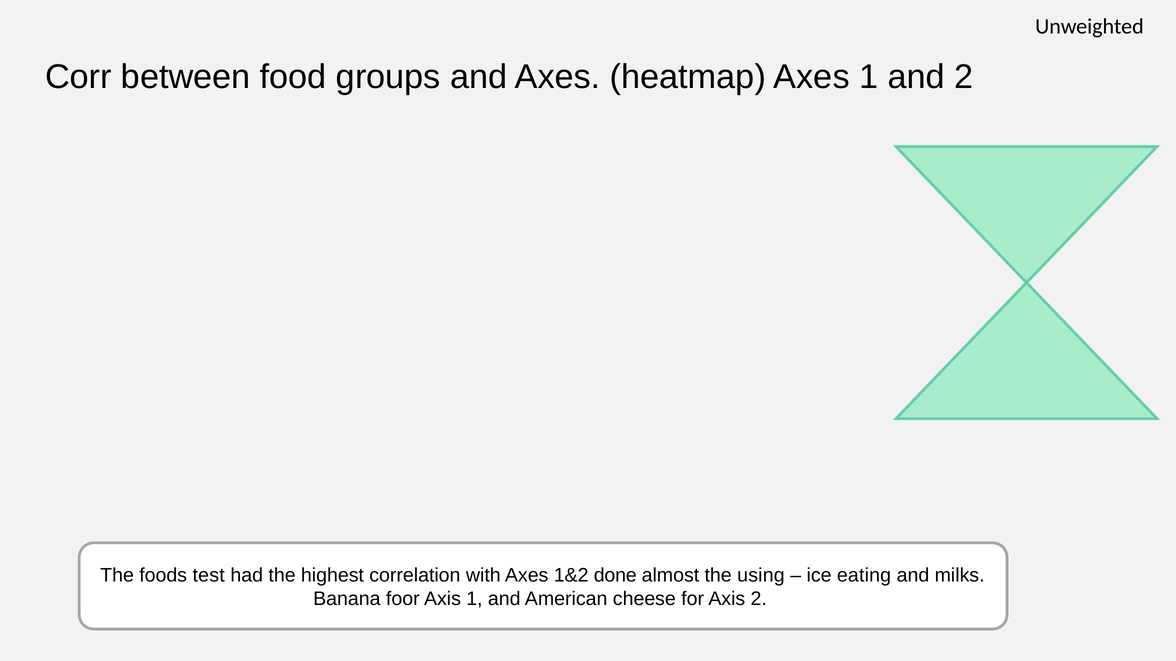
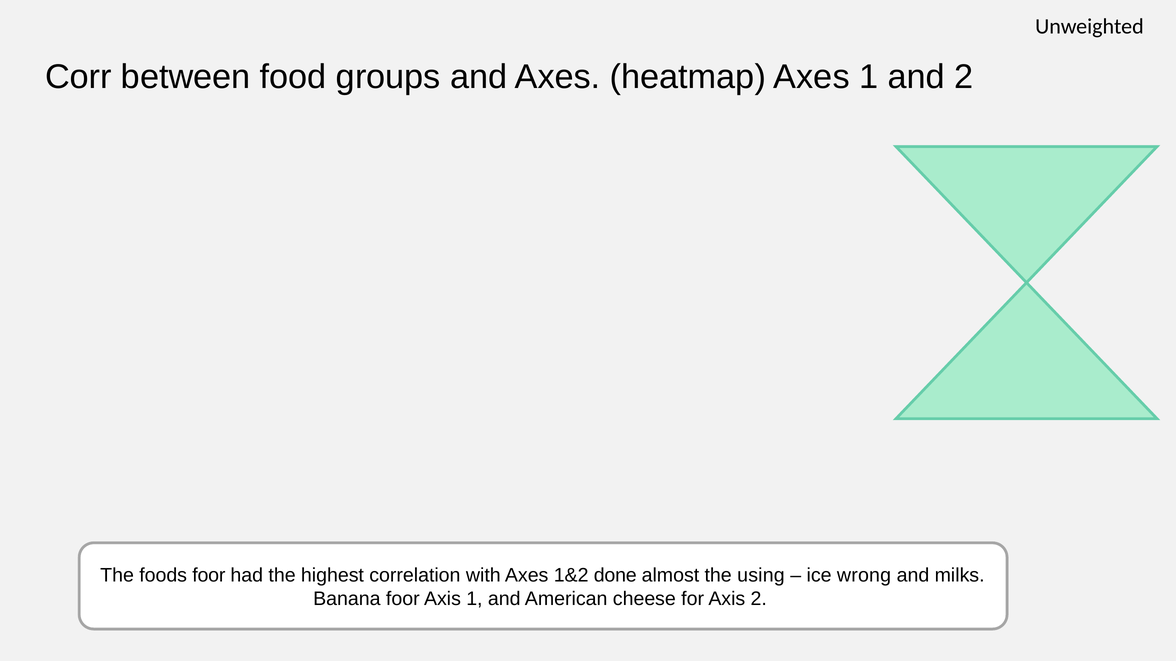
foods test: test -> foor (209, 576)
eating: eating -> wrong (864, 576)
